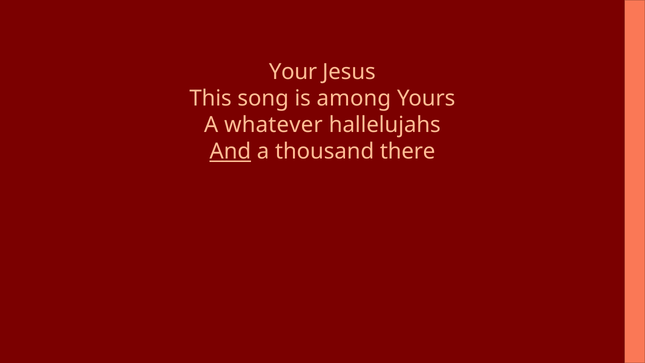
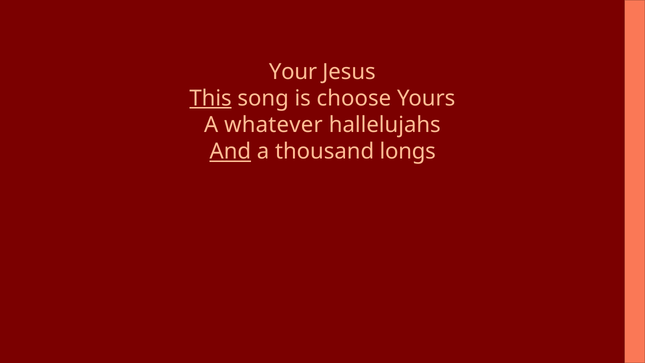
This underline: none -> present (211, 98)
among: among -> choose (354, 98)
there: there -> longs (408, 151)
